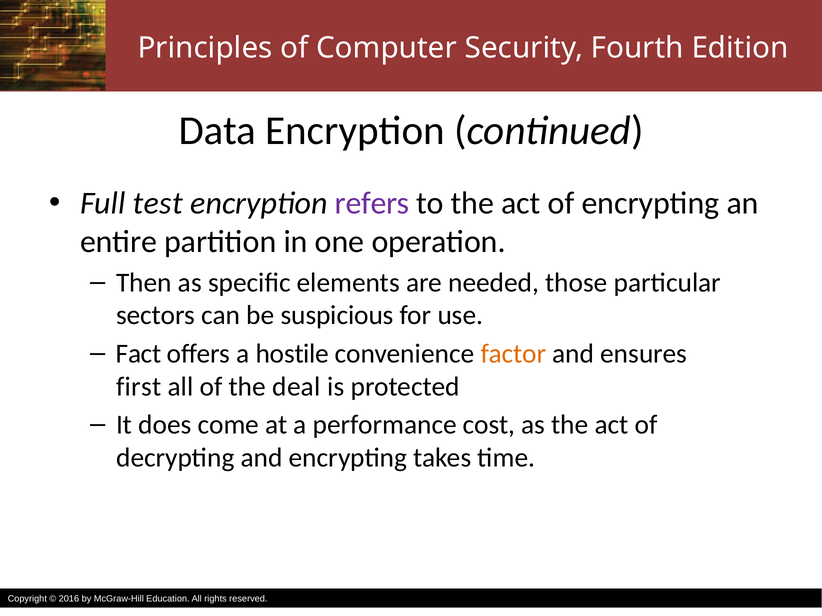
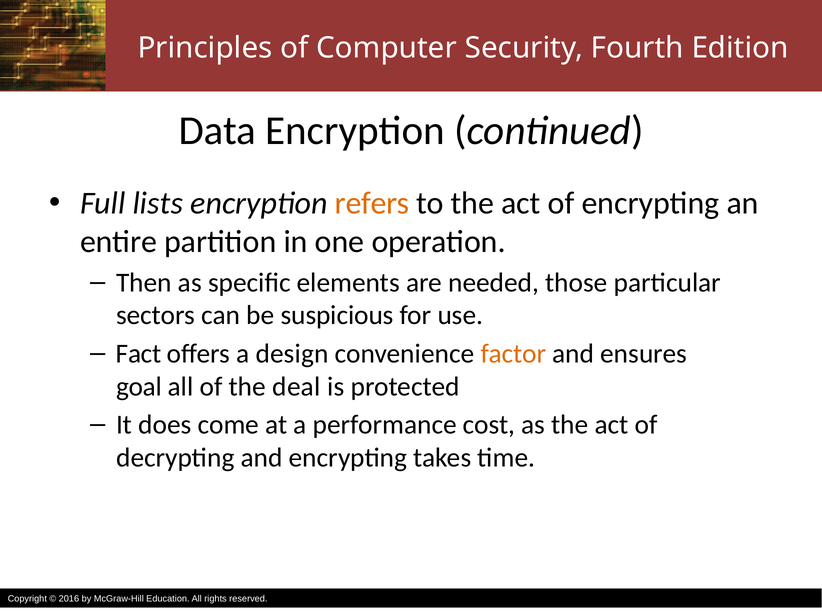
test: test -> lists (158, 204)
refers colour: purple -> orange (372, 204)
hostile: hostile -> design (292, 354)
first: first -> goal (139, 387)
